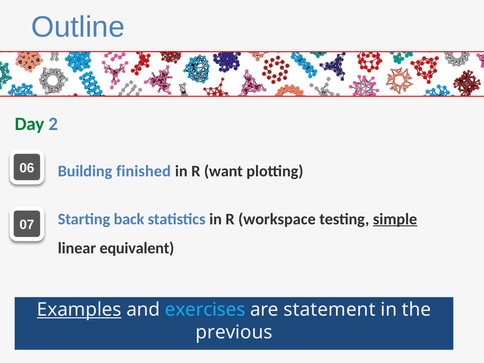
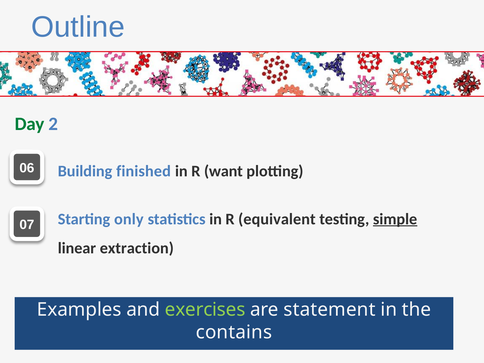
back: back -> only (129, 219)
workspace: workspace -> equivalent (277, 219)
equivalent: equivalent -> extraction (137, 248)
Examples underline: present -> none (79, 310)
exercises colour: light blue -> light green (205, 310)
previous: previous -> contains (234, 332)
